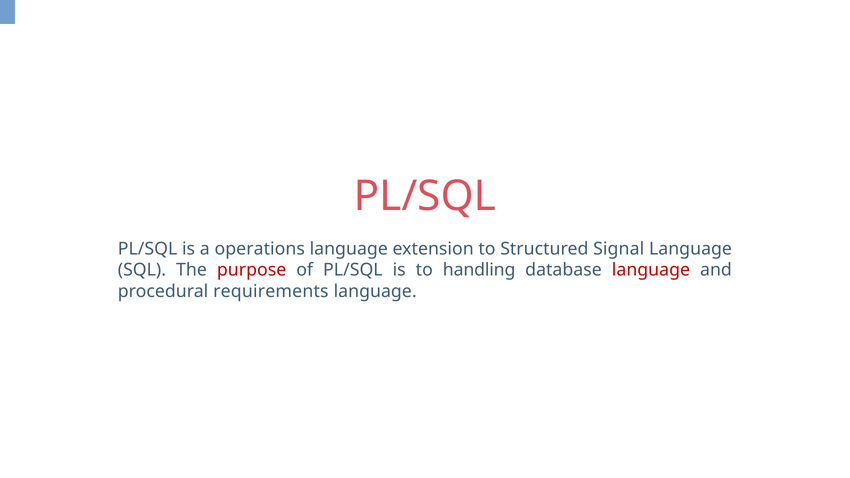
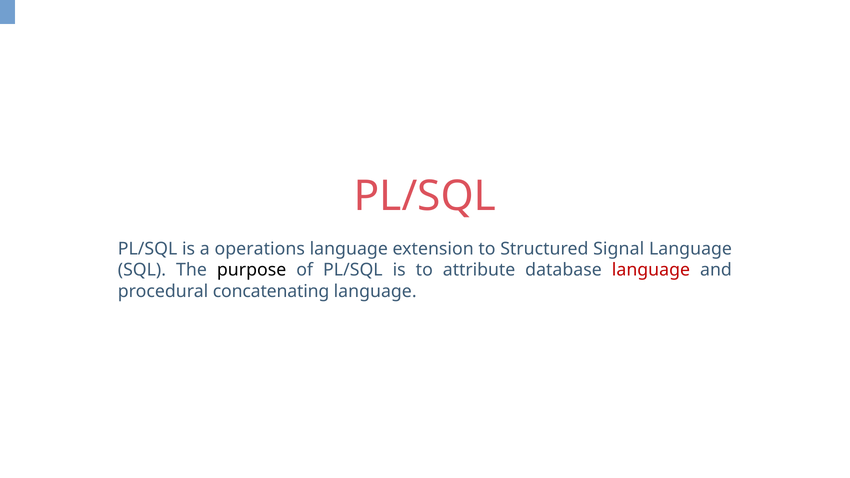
purpose colour: red -> black (252, 270)
handling: handling -> attribute (479, 270)
requirements: requirements -> concatenating (271, 291)
